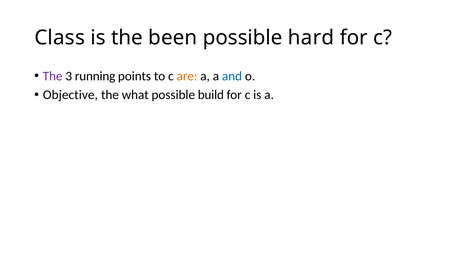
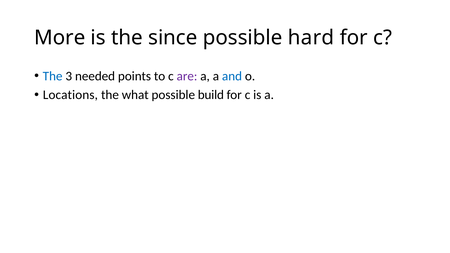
Class: Class -> More (60, 38)
been: been -> since (173, 38)
The colour: purple -> blue (53, 76)
running: running -> needed (95, 76)
are colour: orange -> purple (187, 76)
Objective: Objective -> Locations (70, 95)
